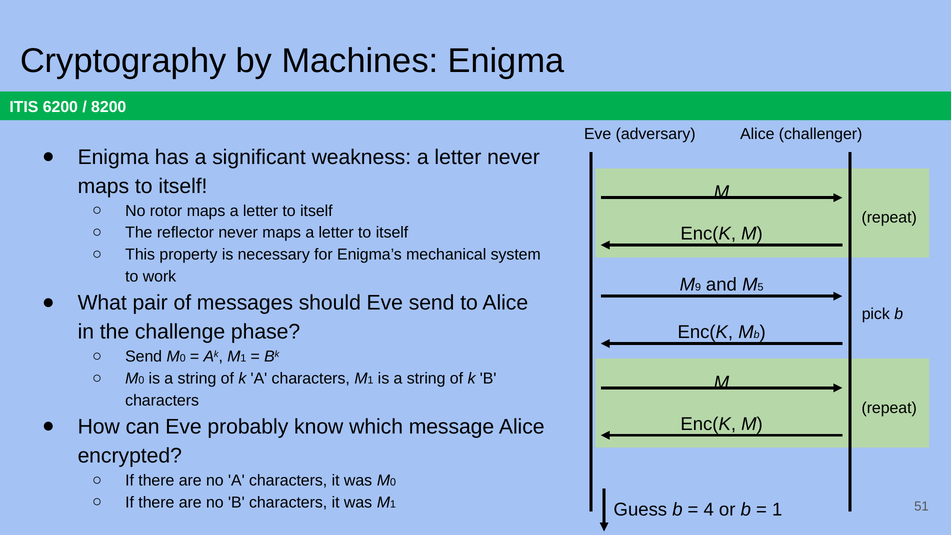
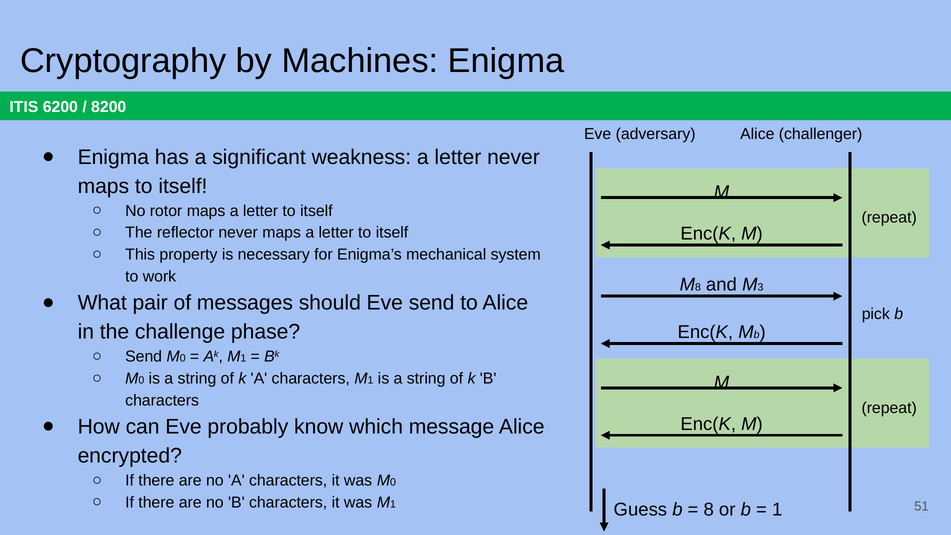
M 9: 9 -> 8 (698, 287)
5: 5 -> 3 (760, 287)
4: 4 -> 8 (709, 510)
